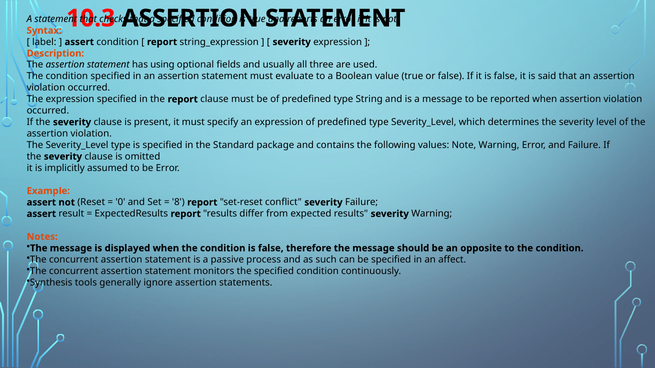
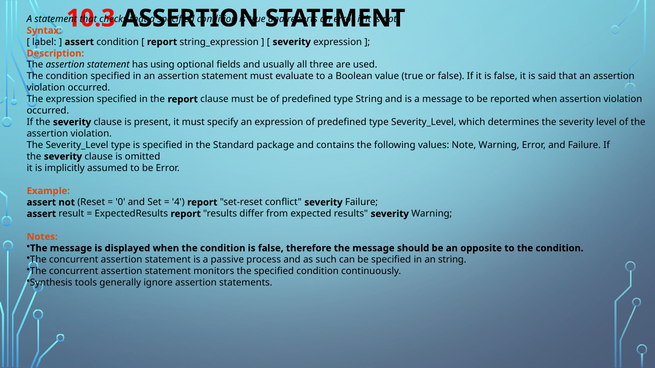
8: 8 -> 4 (178, 203)
an affect: affect -> string (452, 260)
